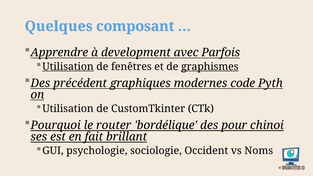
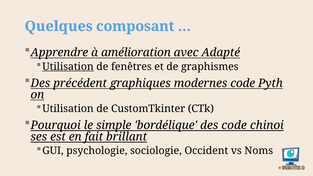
development: development -> amélioration (136, 53)
Parfois: Parfois -> Adapté (221, 53)
graphismes underline: present -> none (210, 67)
router: router -> simple (114, 125)
des pour: pour -> code (234, 125)
